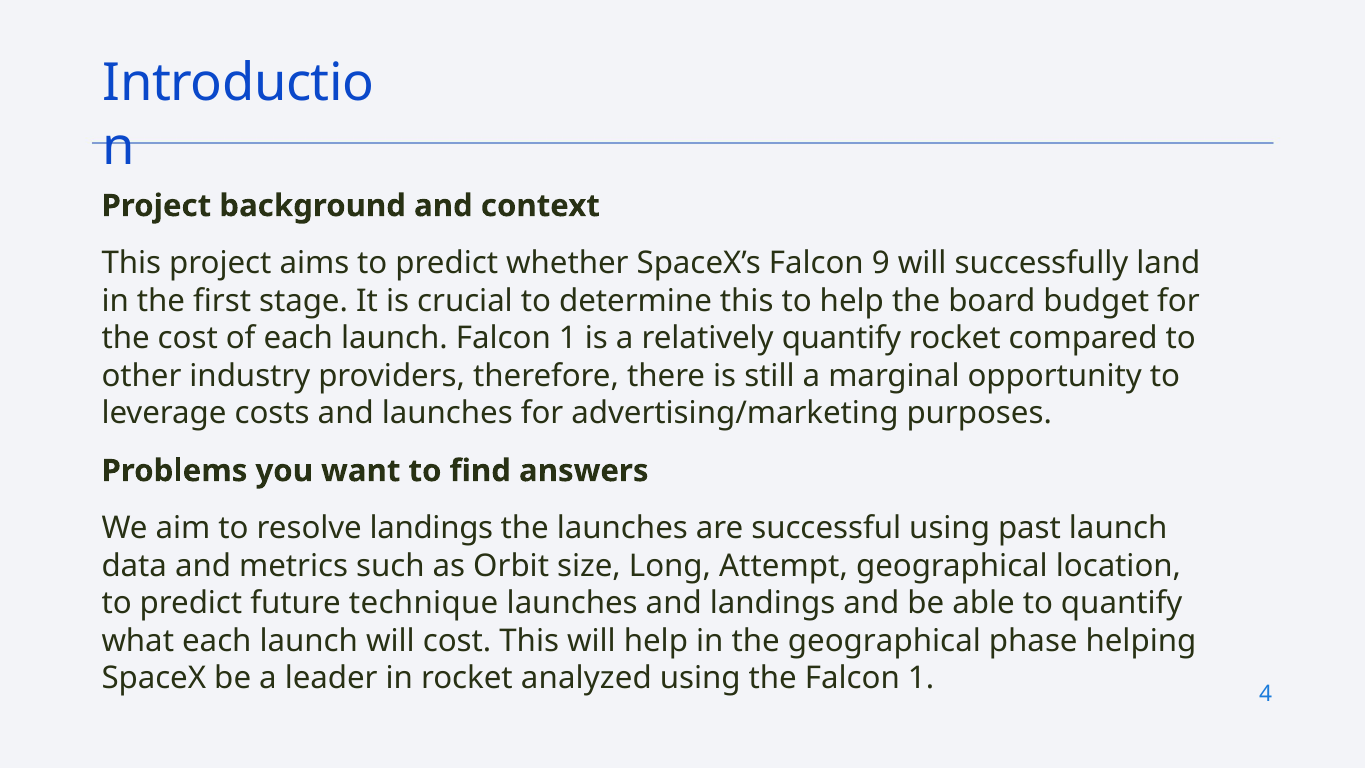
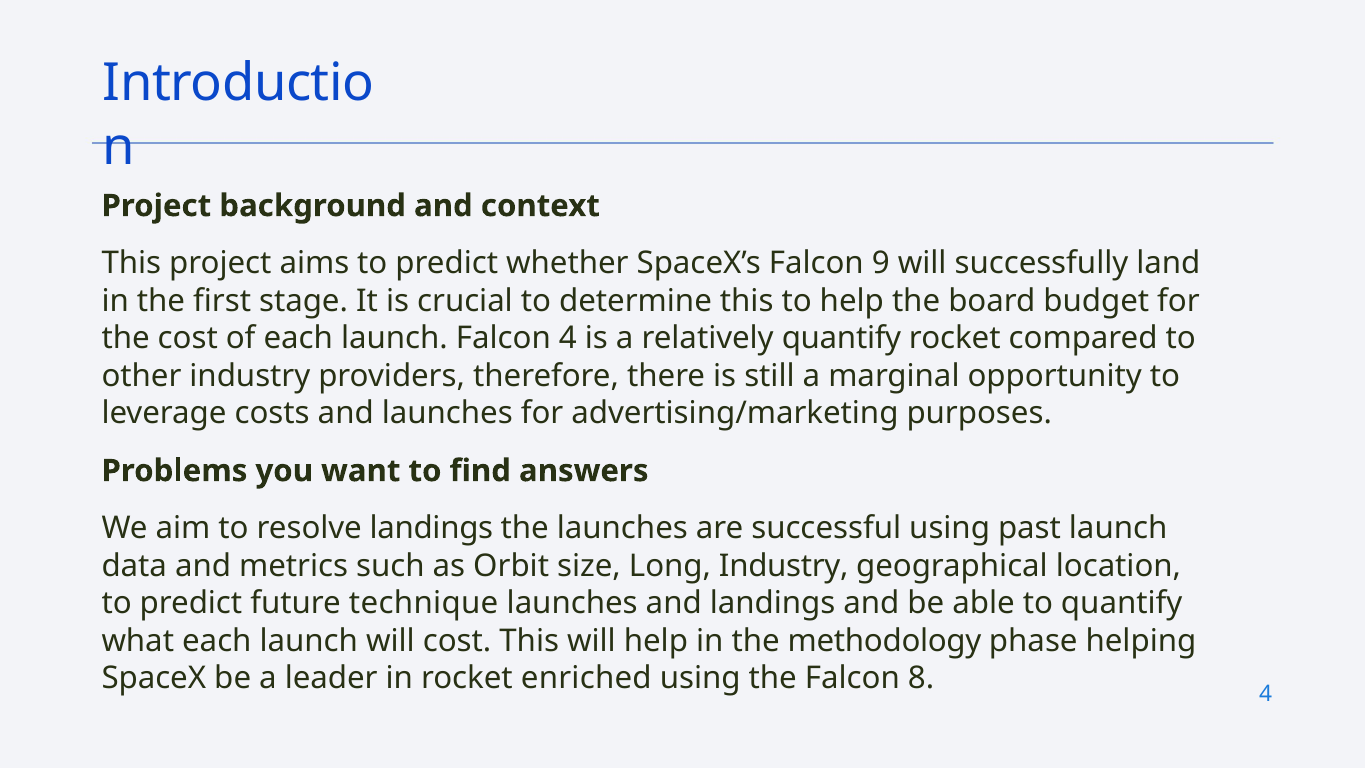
launch Falcon 1: 1 -> 4 (568, 338)
Long Attempt: Attempt -> Industry (784, 566)
the geographical: geographical -> methodology (885, 641)
analyzed: analyzed -> enriched (586, 678)
the Falcon 1: 1 -> 8 (921, 678)
